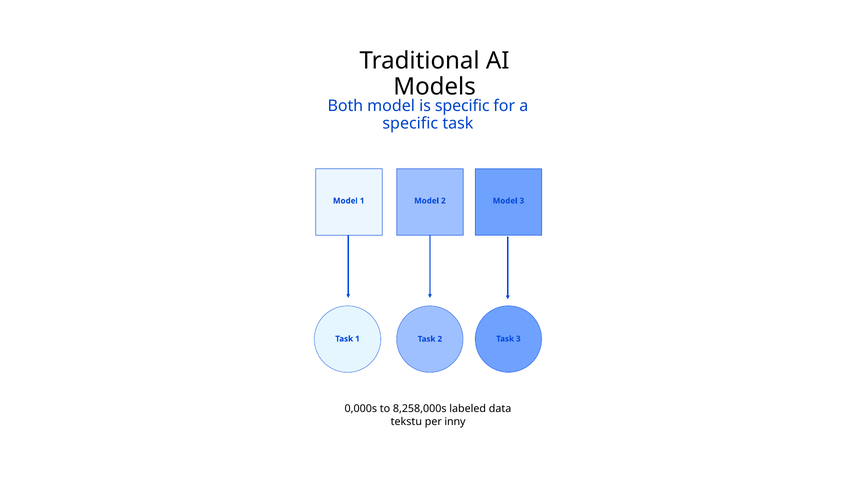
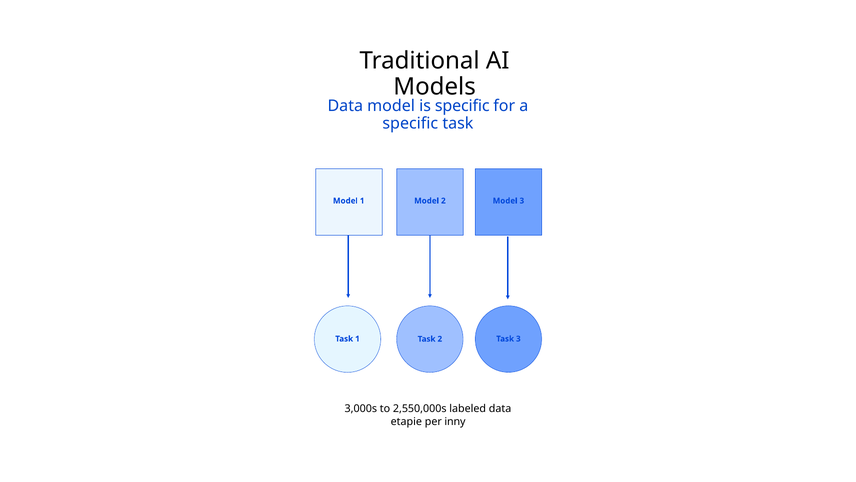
Both: Both -> Data (345, 106)
0,000s: 0,000s -> 3,000s (361, 408)
8,258,000s: 8,258,000s -> 2,550,000s (420, 408)
tekstu: tekstu -> etapie (406, 421)
